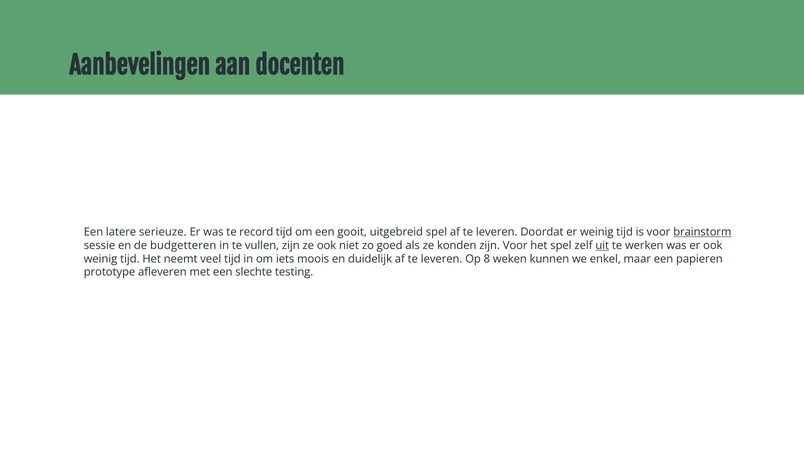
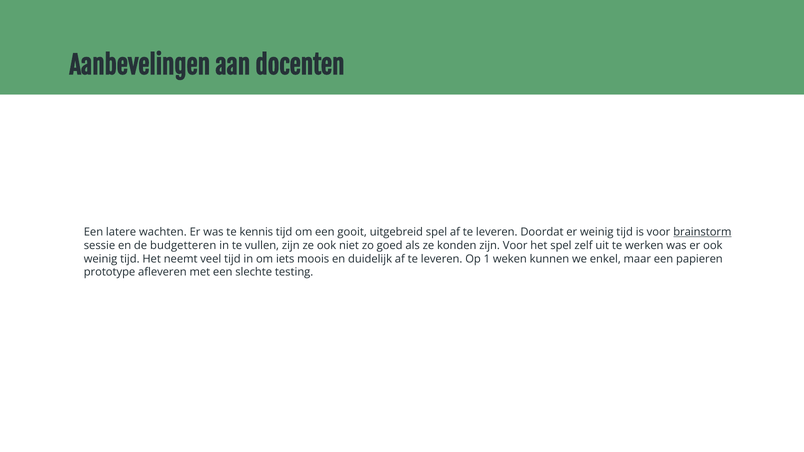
serieuze: serieuze -> wachten (163, 232)
record: record -> kennis (256, 232)
uit underline: present -> none (602, 246)
8: 8 -> 1 (487, 259)
